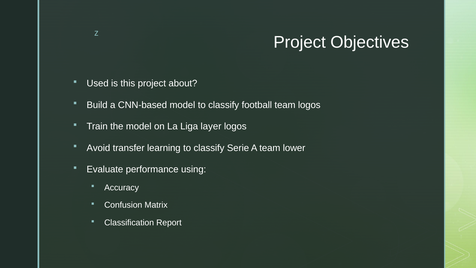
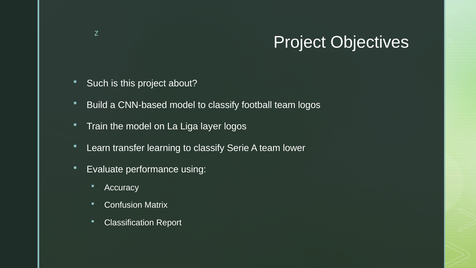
Used: Used -> Such (98, 83)
Avoid: Avoid -> Learn (98, 148)
